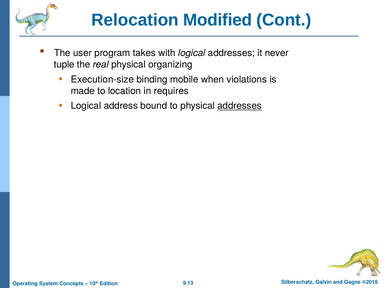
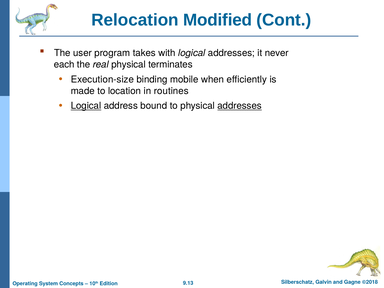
tuple: tuple -> each (64, 65)
organizing: organizing -> terminates (170, 65)
violations: violations -> efficiently (247, 79)
requires: requires -> routines (171, 91)
Logical underline: none -> present (86, 106)
